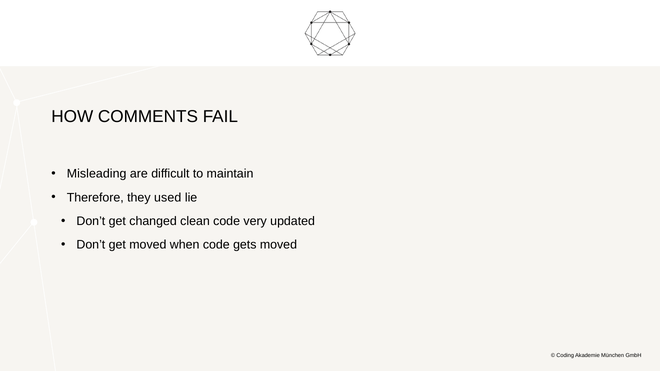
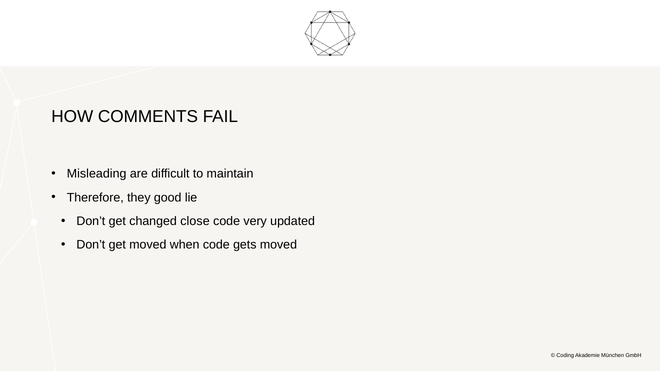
used: used -> good (168, 198)
clean: clean -> close (195, 221)
